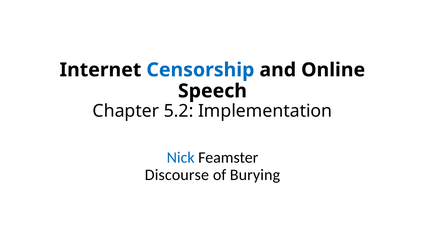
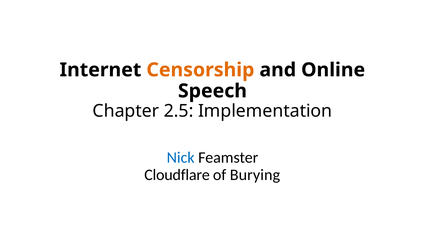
Censorship colour: blue -> orange (200, 70)
5.2: 5.2 -> 2.5 (179, 111)
Discourse: Discourse -> Cloudflare (177, 175)
